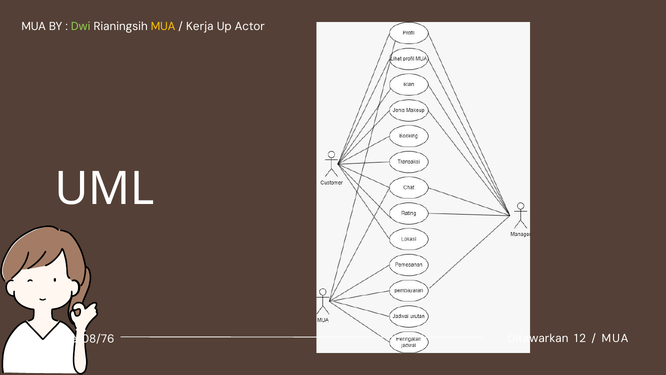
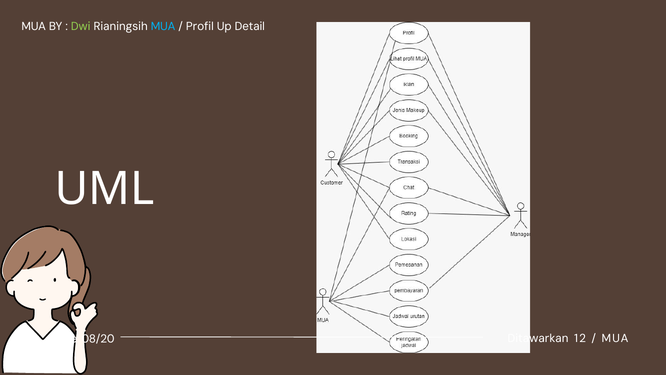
MUA colour: yellow -> light blue (163, 27)
Kerja: Kerja -> Profil (200, 27)
Actor: Actor -> Detail (250, 27)
08/76: 08/76 -> 08/20 (98, 339)
